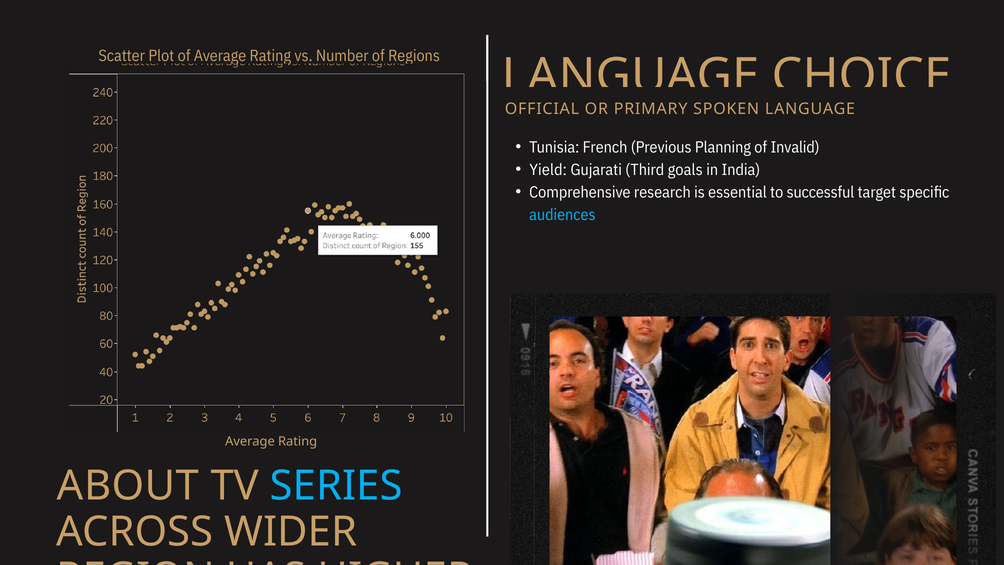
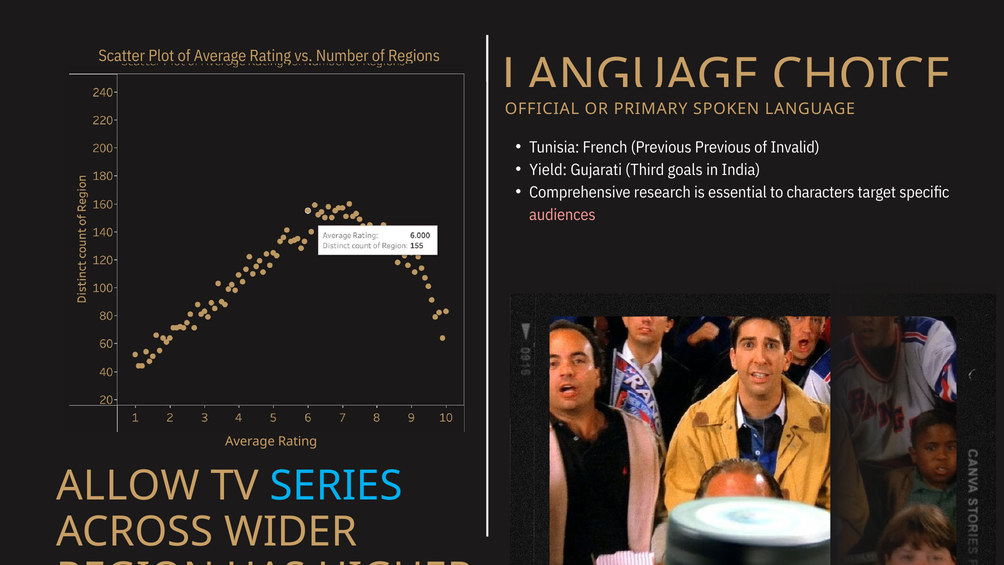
Previous Planning: Planning -> Previous (723, 147)
successful: successful -> characters (820, 192)
audiences colour: light blue -> pink (562, 215)
ABOUT: ABOUT -> ALLOW (128, 486)
